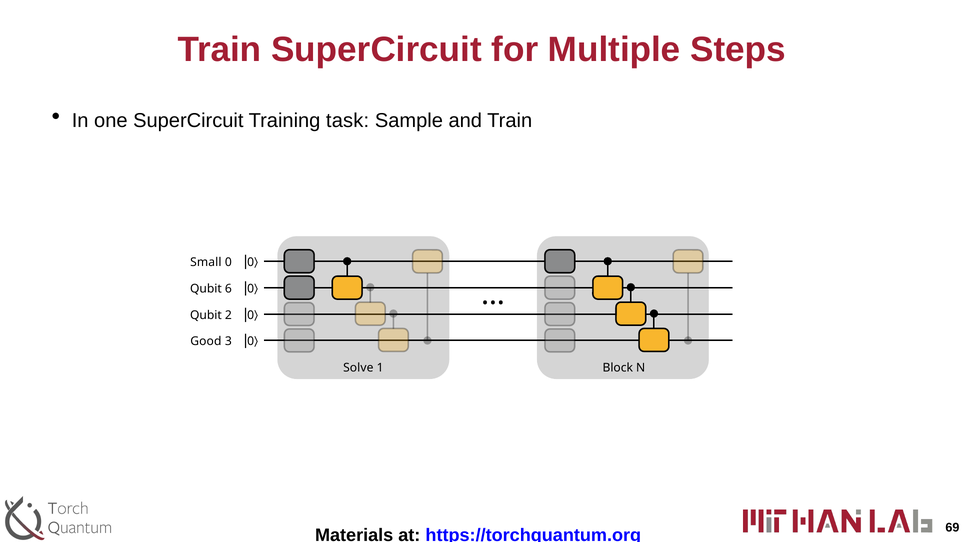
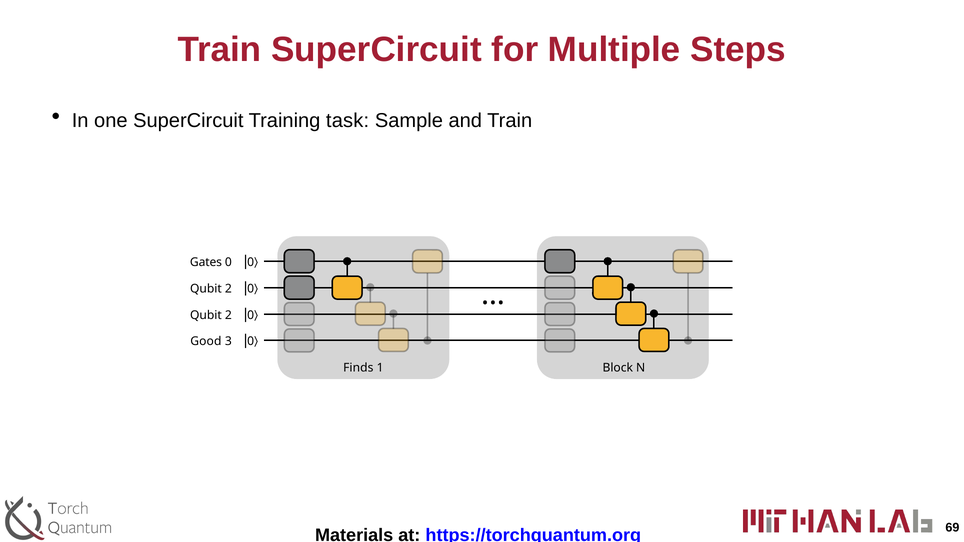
Small: Small -> Gates (206, 262)
6: 6 -> 2 (228, 289)
Solve: Solve -> Finds (358, 368)
